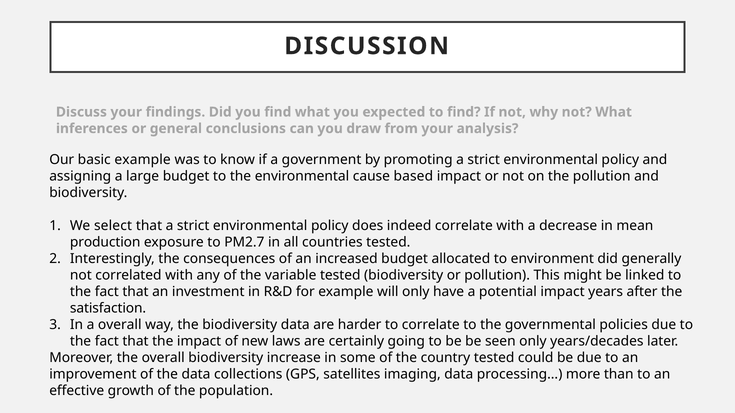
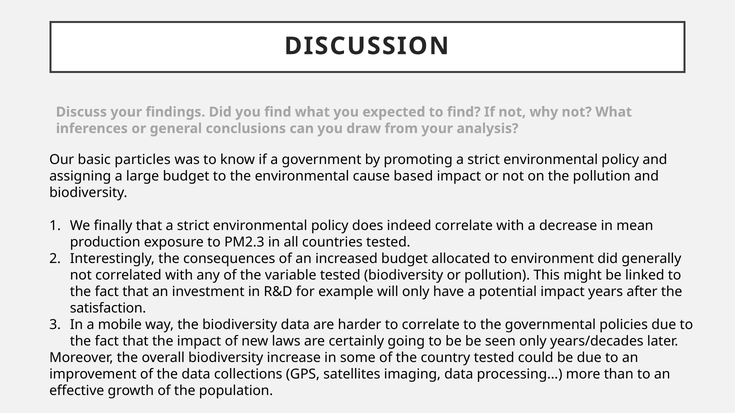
basic example: example -> particles (143, 160)
select: select -> finally (113, 226)
PM2.7: PM2.7 -> PM2.3 (244, 242)
a overall: overall -> mobile (120, 325)
